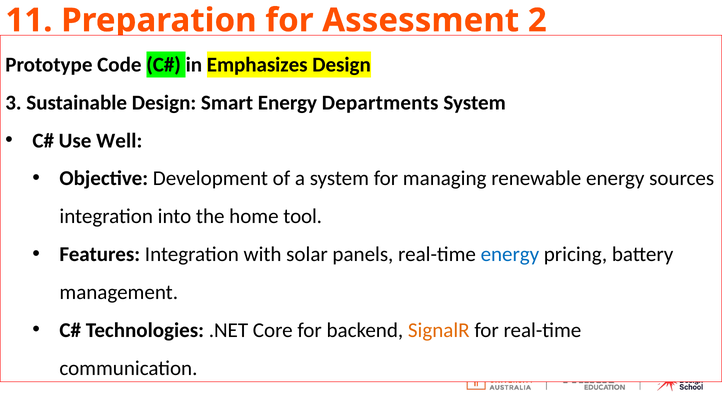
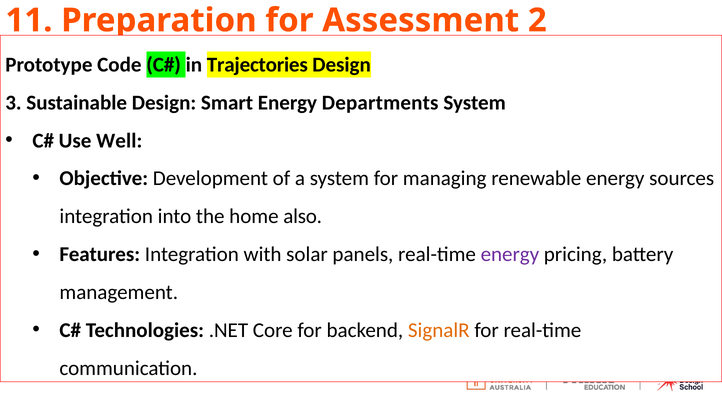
Emphasizes: Emphasizes -> Trajectories (257, 65)
tool: tool -> also (303, 217)
energy colour: blue -> purple (510, 254)
